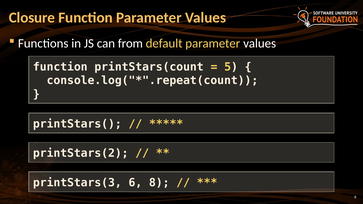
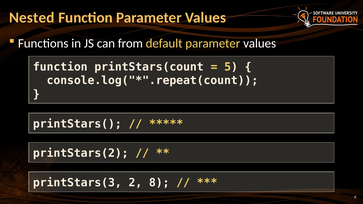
Closure: Closure -> Nested (32, 18)
6: 6 -> 2 (135, 183)
